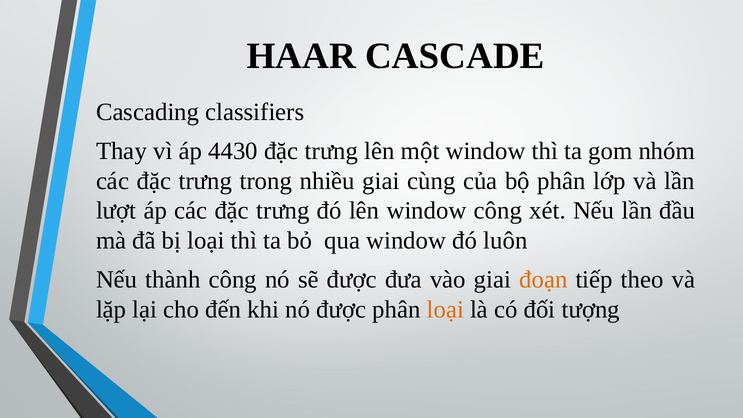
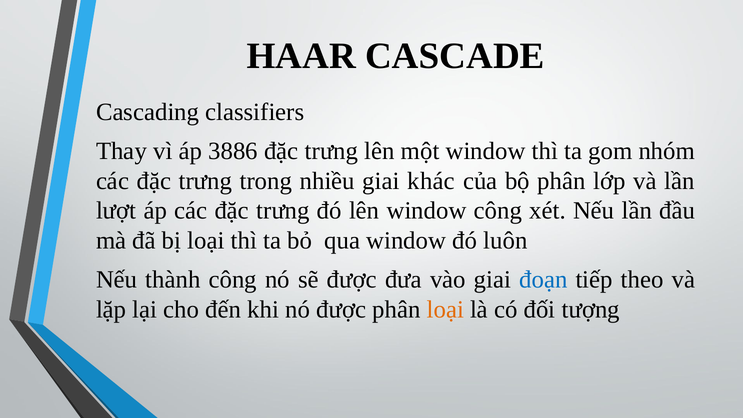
4430: 4430 -> 3886 (233, 151)
cùng: cùng -> khác (431, 181)
đoạn colour: orange -> blue (543, 280)
